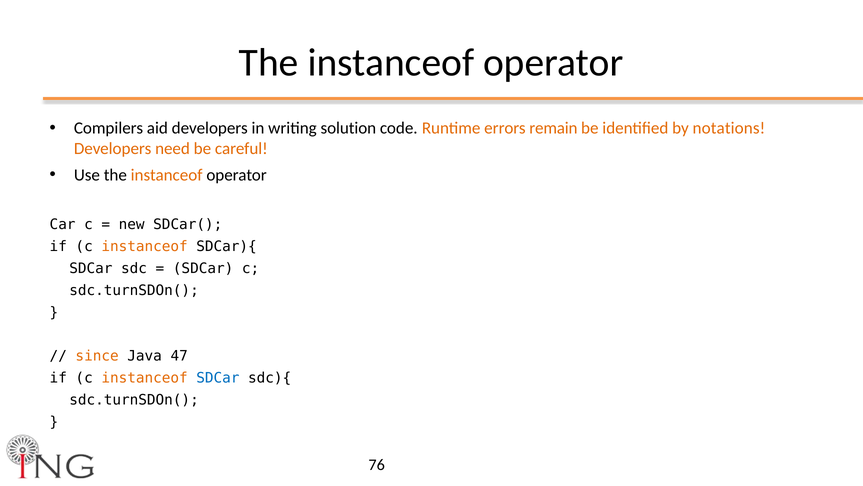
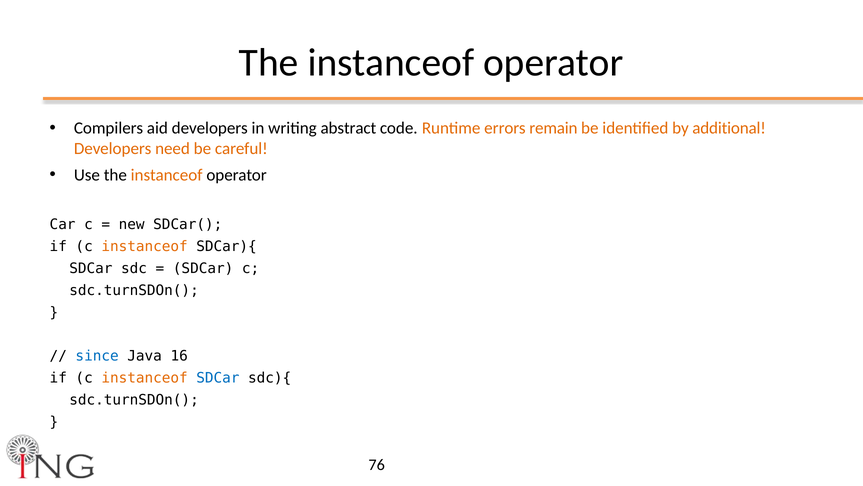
solution: solution -> abstract (348, 128)
notations: notations -> additional (729, 128)
since colour: orange -> blue (97, 356)
47: 47 -> 16 (179, 356)
